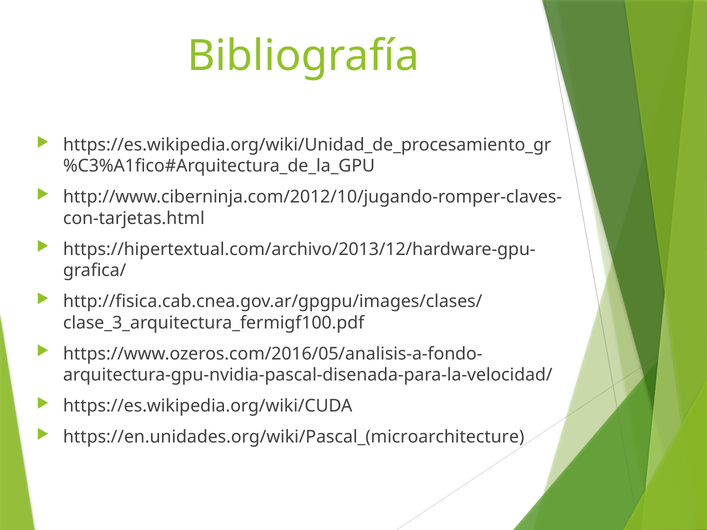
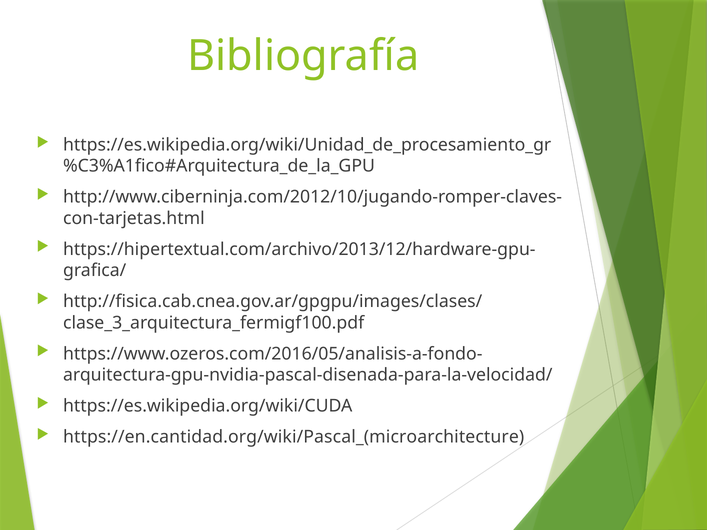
https://en.unidades.org/wiki/Pascal_(microarchitecture: https://en.unidades.org/wiki/Pascal_(microarchitecture -> https://en.cantidad.org/wiki/Pascal_(microarchitecture (294, 437)
